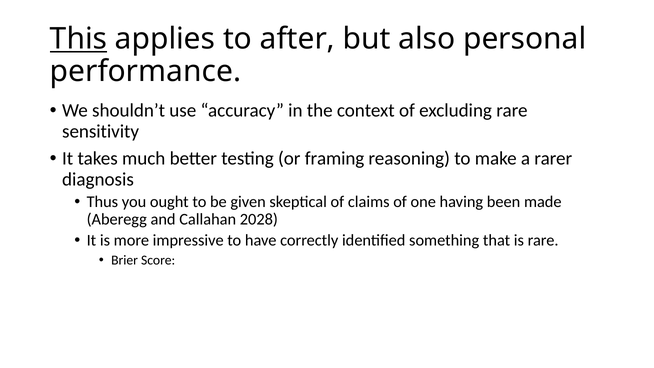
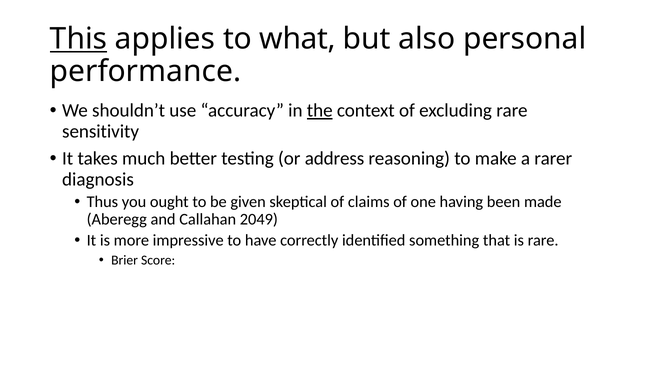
after: after -> what (298, 39)
the underline: none -> present (320, 111)
framing: framing -> address (335, 159)
2028: 2028 -> 2049 (259, 219)
